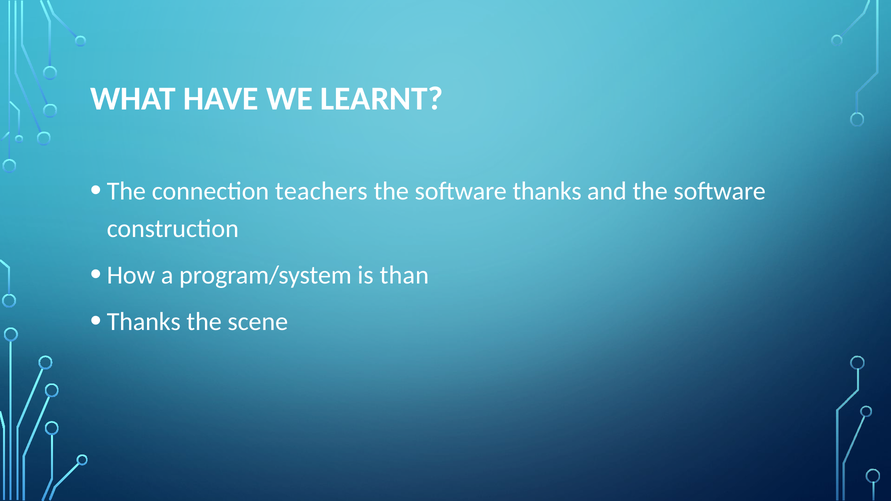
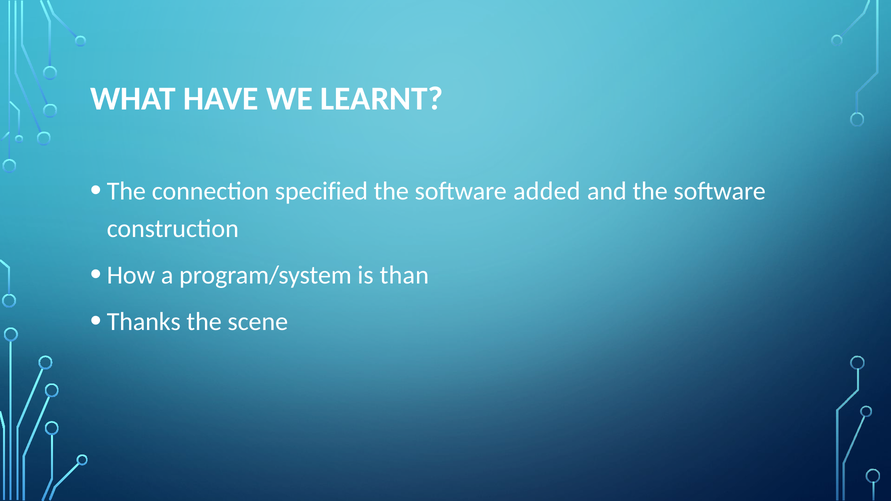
teachers: teachers -> specified (321, 191)
software thanks: thanks -> added (547, 191)
